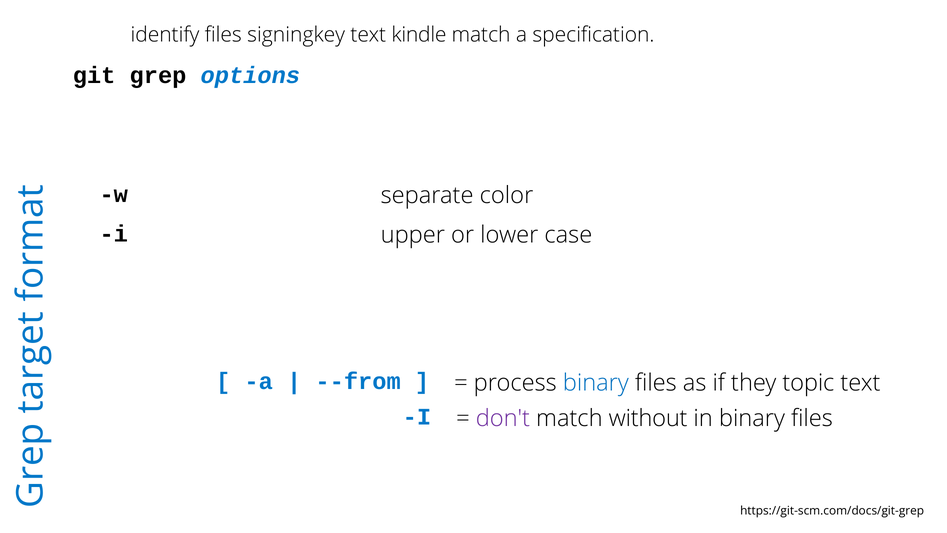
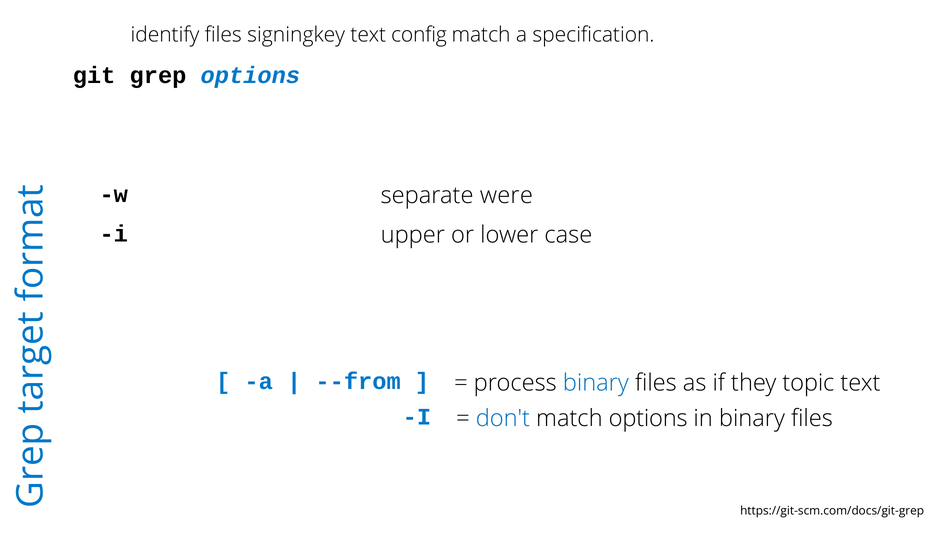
kindle: kindle -> config (419, 35)
color: color -> were (506, 196)
don't colour: purple -> blue (503, 418)
match without: without -> options (648, 418)
